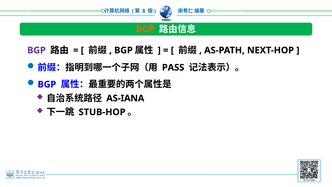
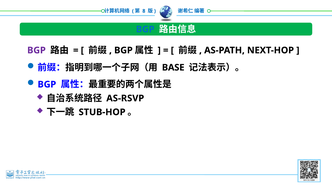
BGP colour: orange -> blue (145, 29)
PASS: PASS -> BASE (173, 67)
AS-IANA: AS-IANA -> AS-RSVP (125, 98)
